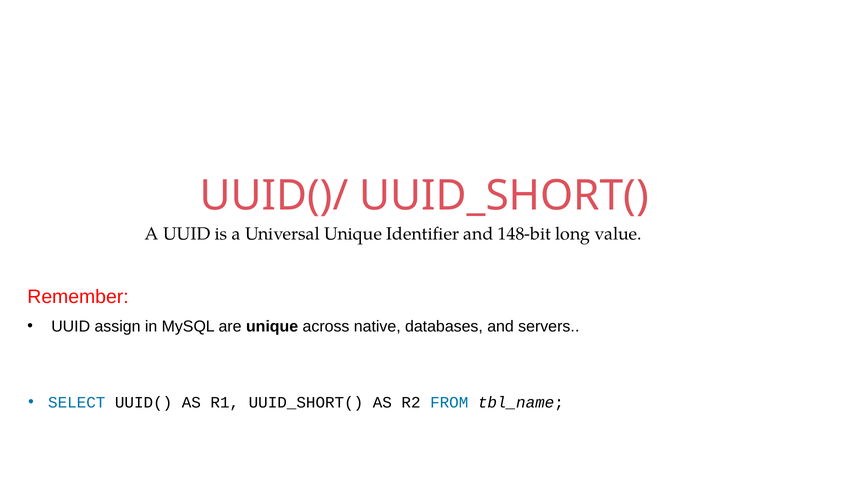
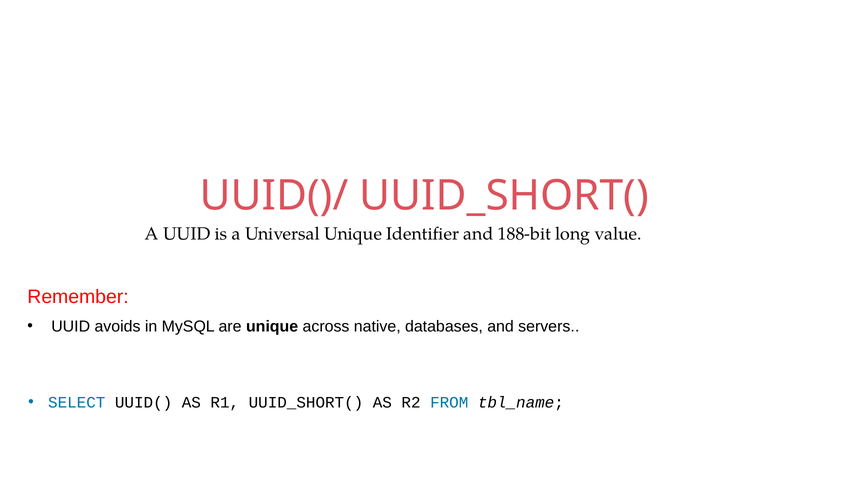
148-bit: 148-bit -> 188-bit (524, 234)
assign: assign -> avoids (118, 327)
